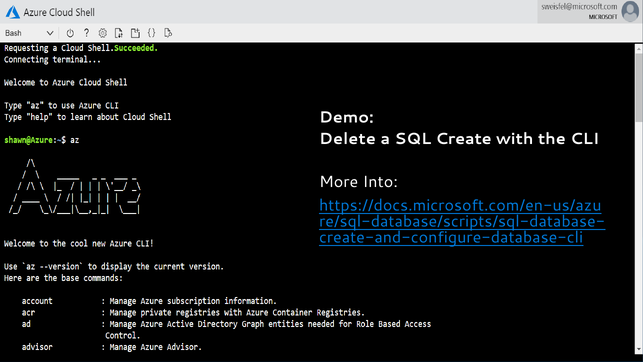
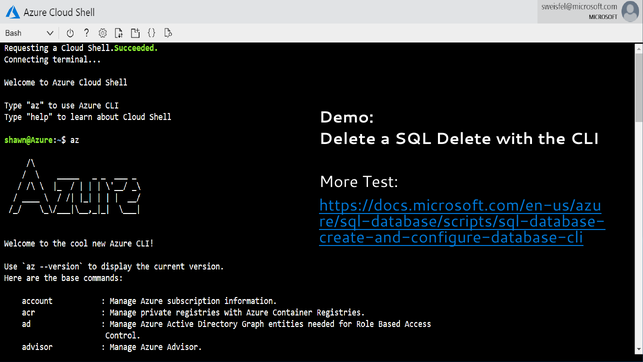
SQL Create: Create -> Delete (464, 139)
Into: Into -> Test (380, 182)
